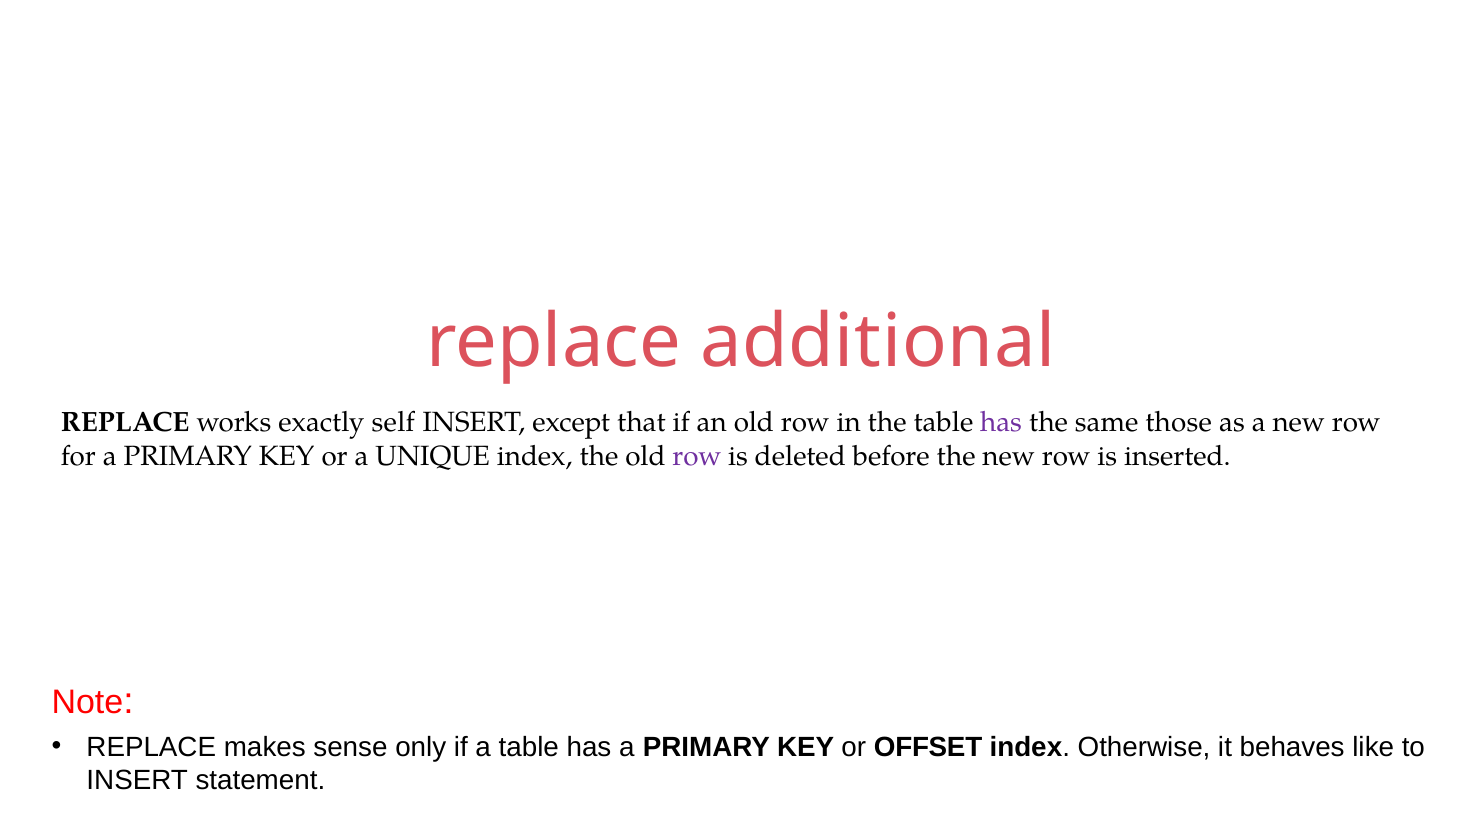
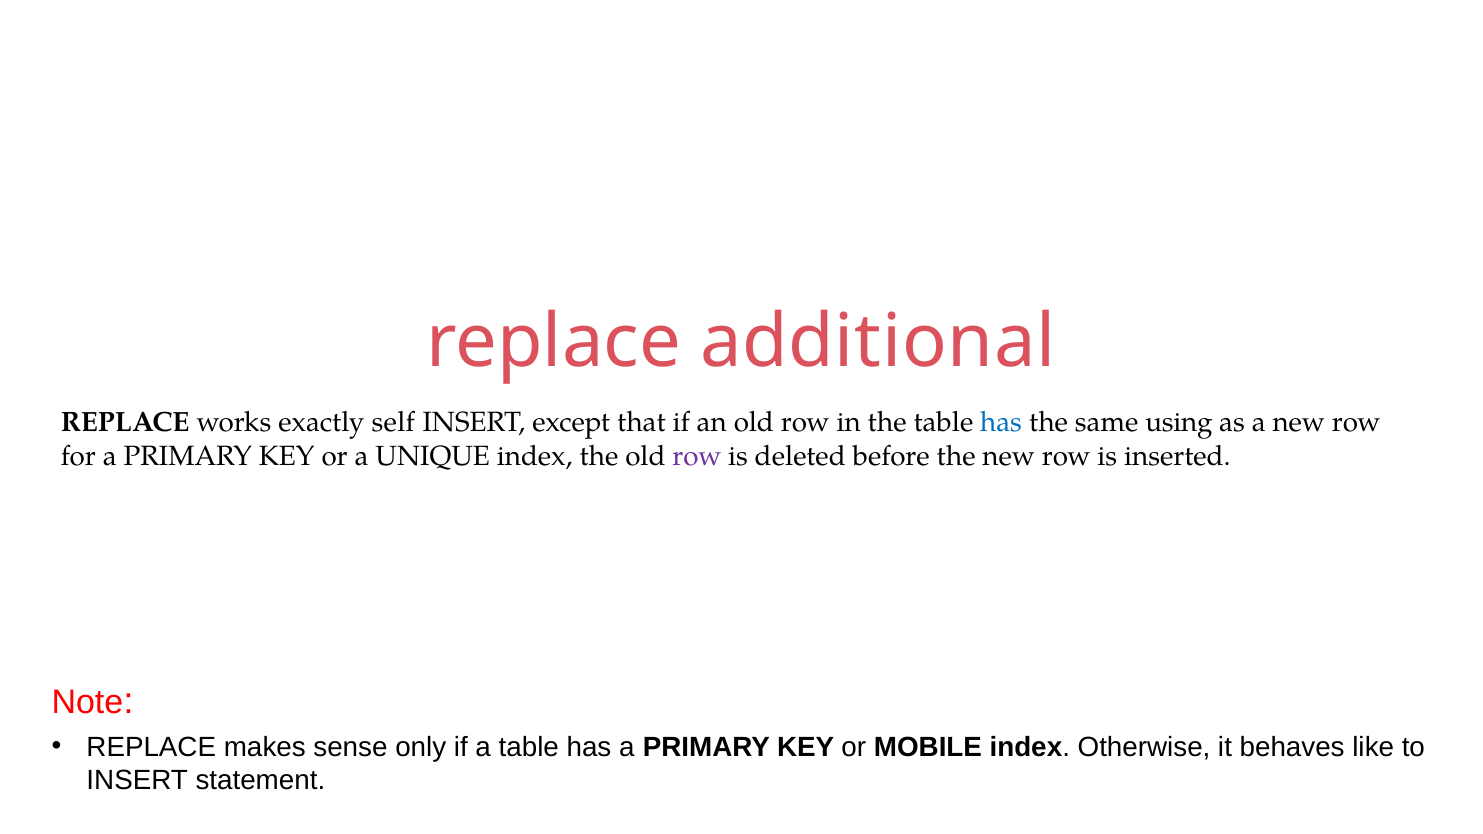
has colour: purple -> blue (1001, 423)
those: those -> using (1179, 423)
OFFSET: OFFSET -> MOBILE (928, 747)
